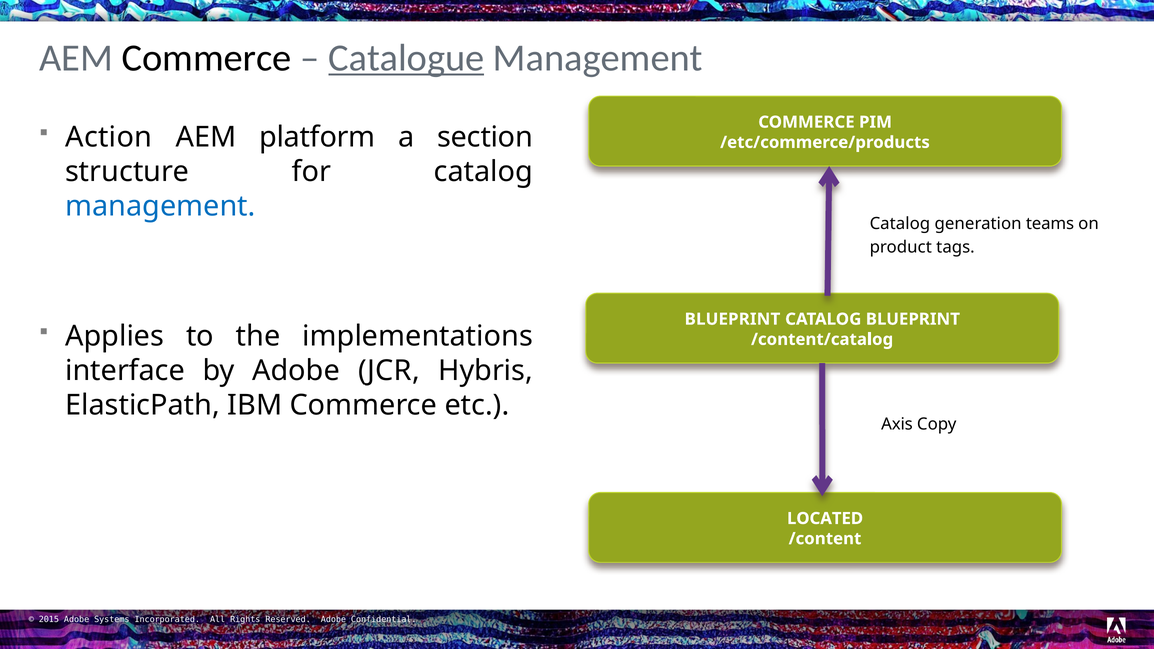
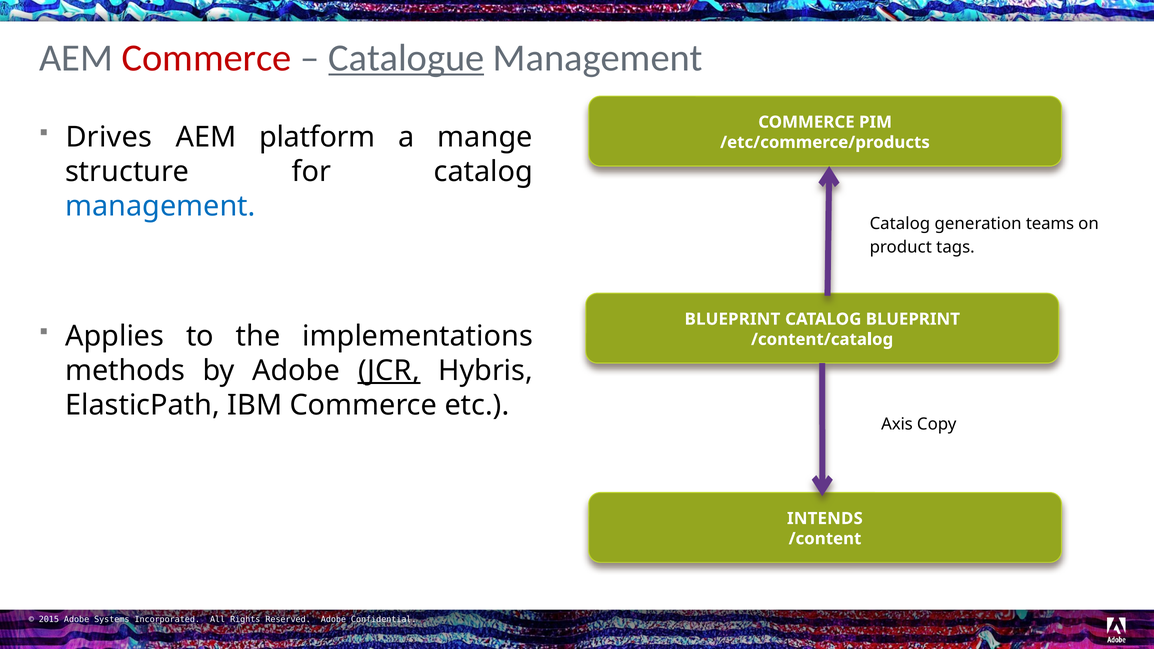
Commerce colour: black -> red (207, 58)
Action: Action -> Drives (109, 137)
section: section -> mange (485, 137)
interface: interface -> methods (125, 371)
JCR underline: none -> present (389, 371)
LOCATED: LOCATED -> INTENDS (825, 519)
